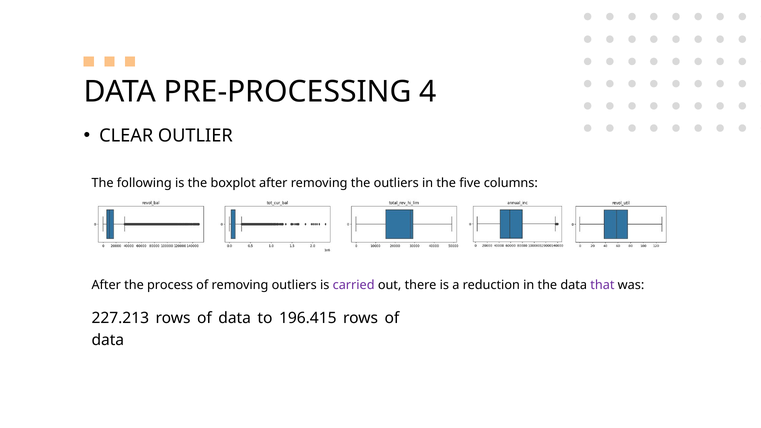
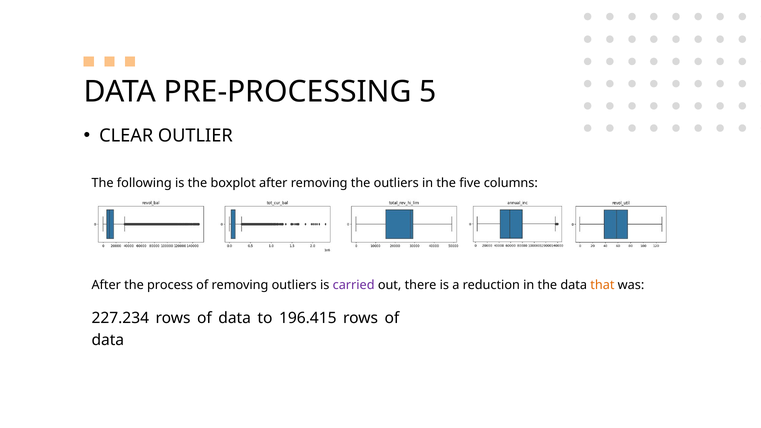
4: 4 -> 5 (428, 92)
that colour: purple -> orange (602, 285)
227.213: 227.213 -> 227.234 (120, 318)
